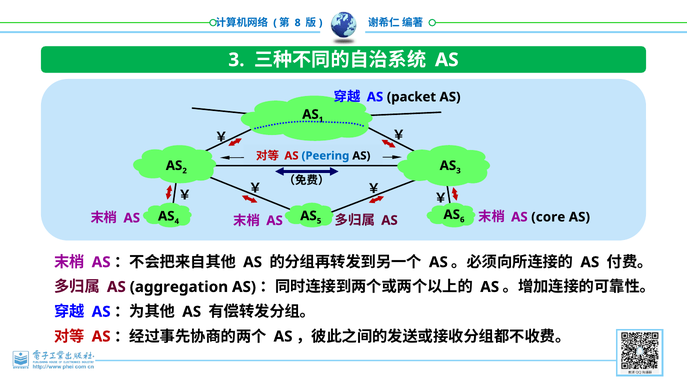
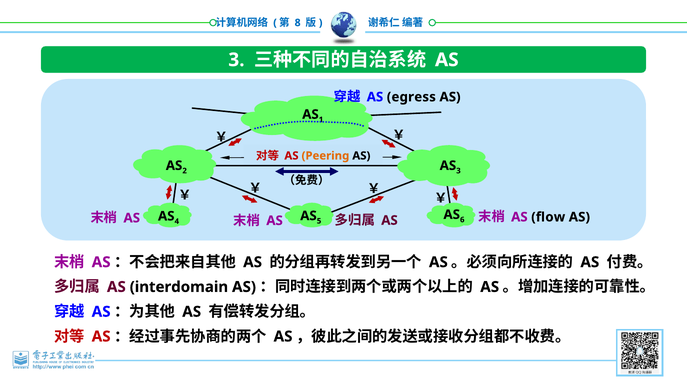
packet: packet -> egress (411, 97)
Peering colour: blue -> orange (325, 156)
core: core -> flow (548, 217)
aggregation: aggregation -> interdomain (179, 287)
